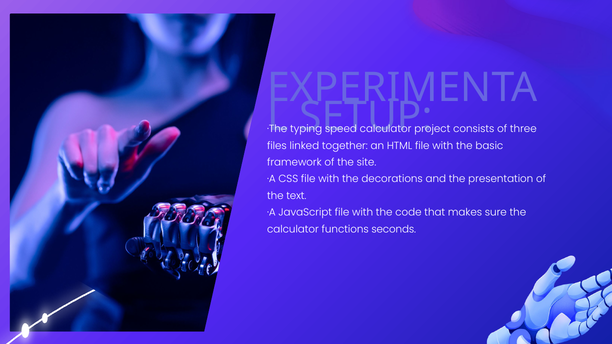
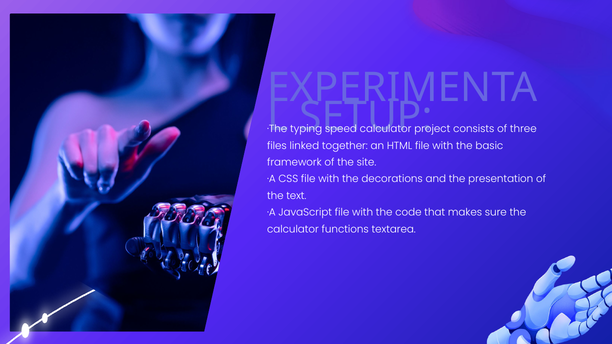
seconds: seconds -> textarea (394, 229)
